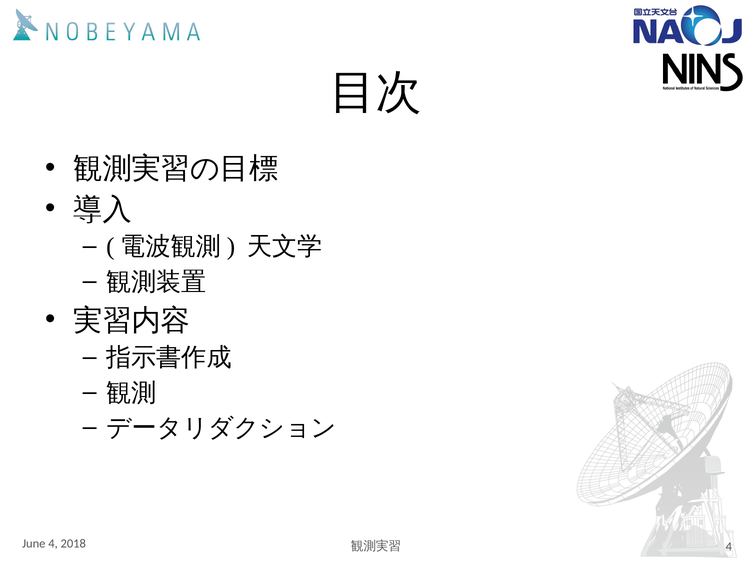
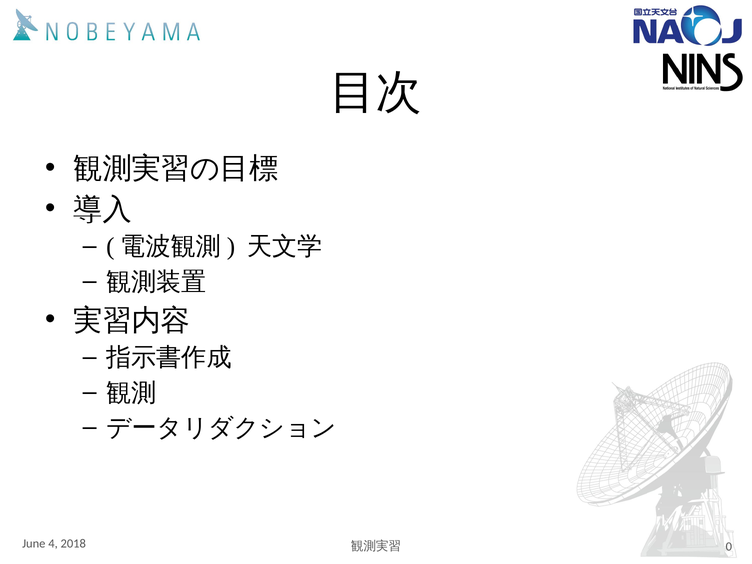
4: 4 -> 0 (729, 547)
